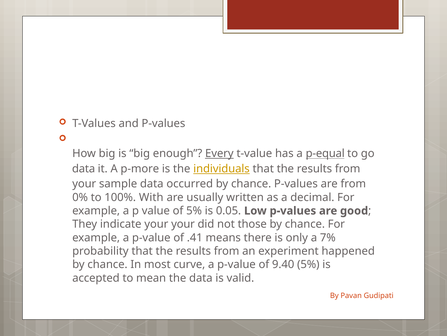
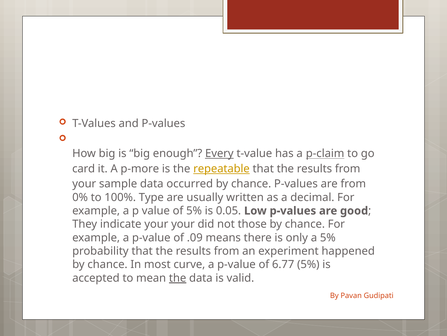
p-equal: p-equal -> p-claim (325, 153)
data: data -> card (84, 168)
individuals: individuals -> repeatable (222, 168)
With: With -> Type (151, 197)
.41: .41 -> .09 (195, 237)
a 7%: 7% -> 5% (328, 237)
9.40: 9.40 -> 6.77 (283, 264)
the underline: none -> present (178, 277)
